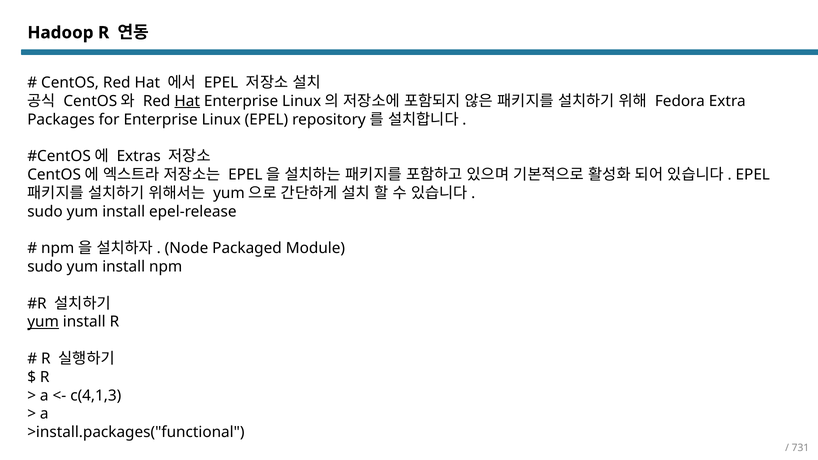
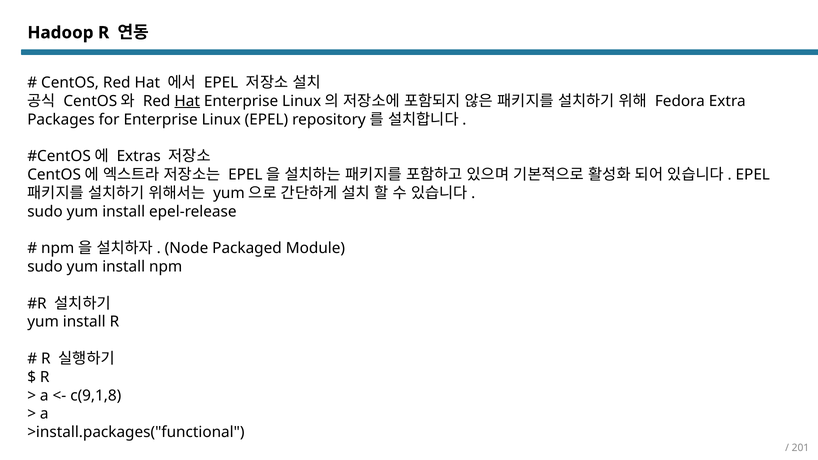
yum underline: present -> none (43, 322)
c(4,1,3: c(4,1,3 -> c(9,1,8 (96, 396)
731: 731 -> 201 (800, 448)
